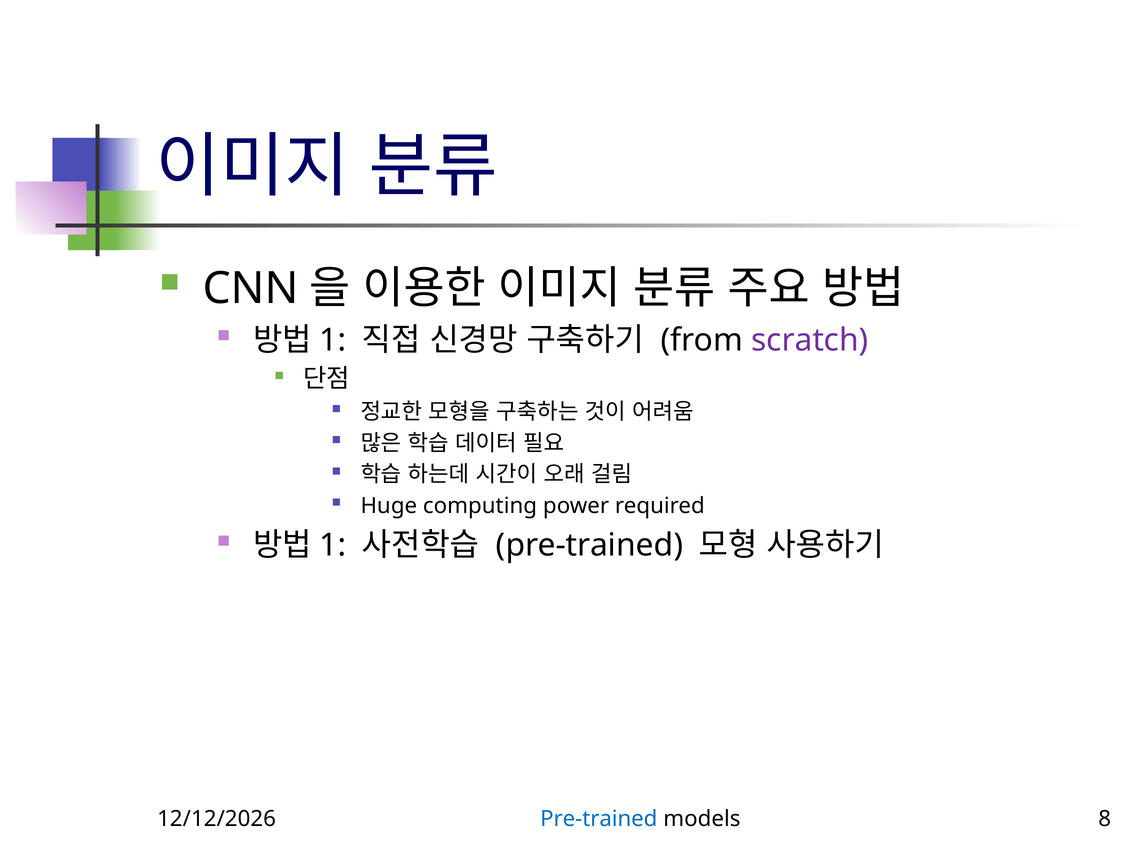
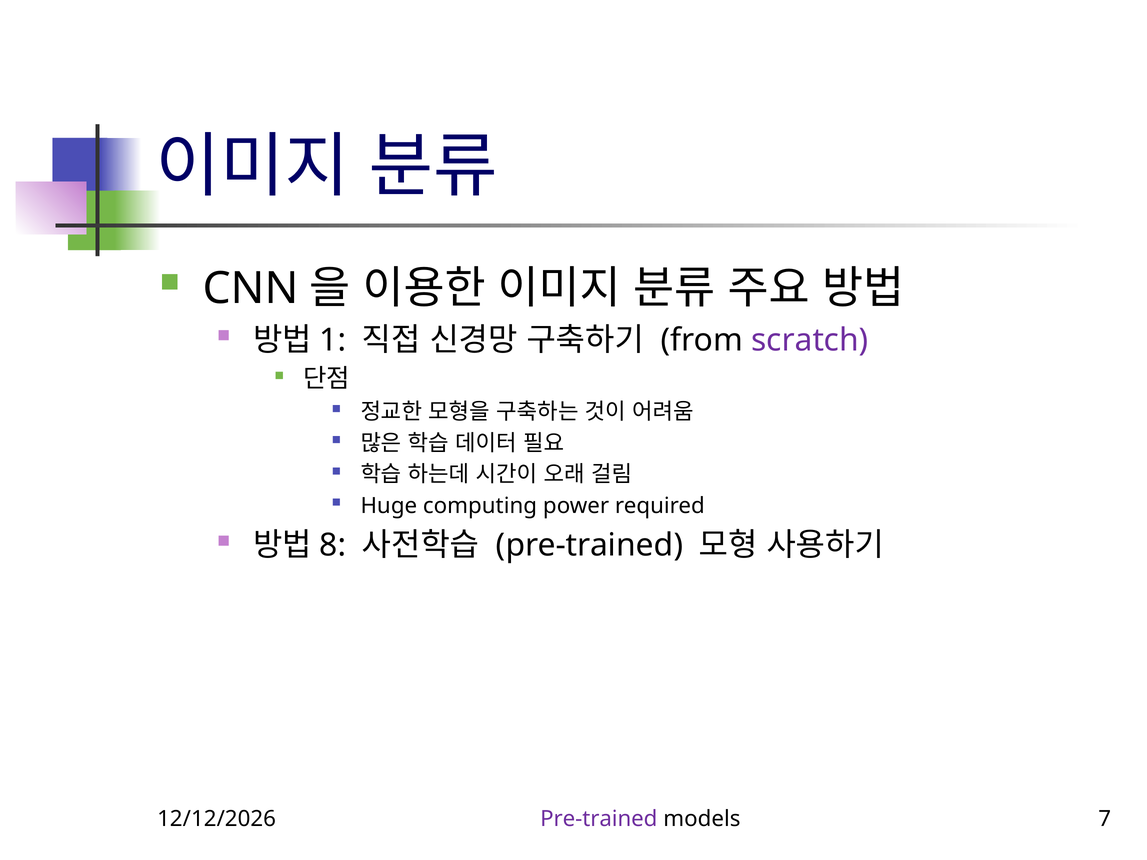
1: 1 -> 8 (333, 545)
Pre-trained colour: blue -> purple (599, 819)
8: 8 -> 7 (1105, 819)
